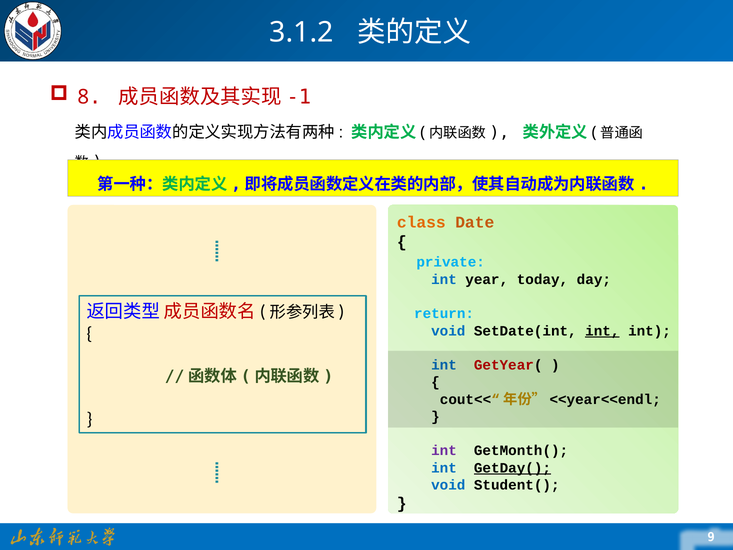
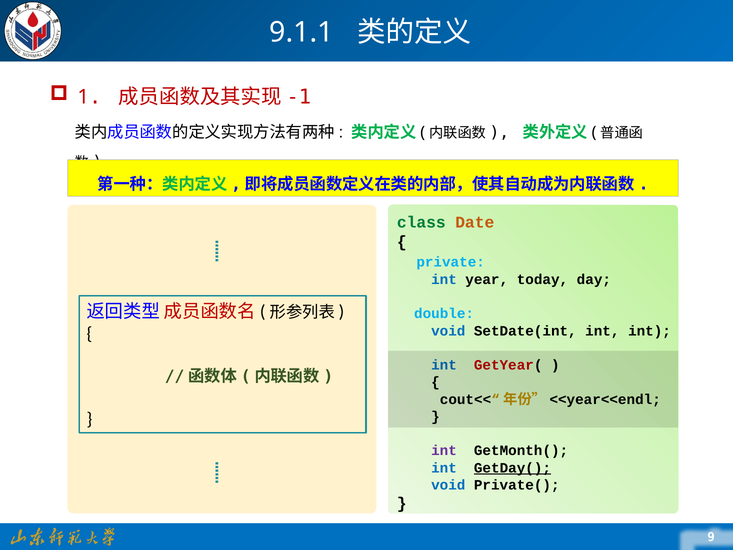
3.1.2: 3.1.2 -> 9.1.1 (301, 32)
8: 8 -> 1 (83, 97)
class colour: orange -> green (421, 222)
return: return -> double (444, 314)
int underline: present -> none (602, 331)
Student(: Student( -> Private( (517, 485)
